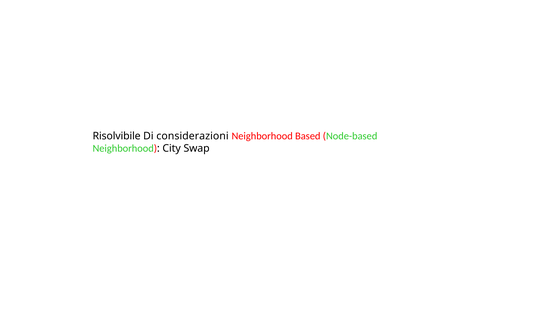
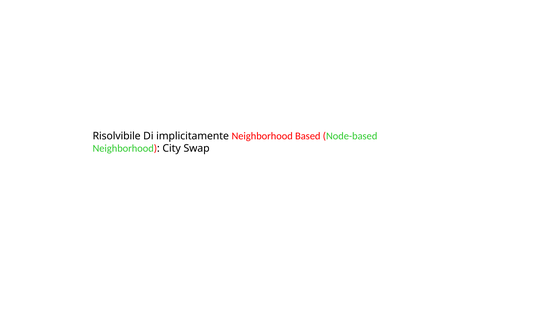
considerazioni: considerazioni -> implicitamente (193, 136)
